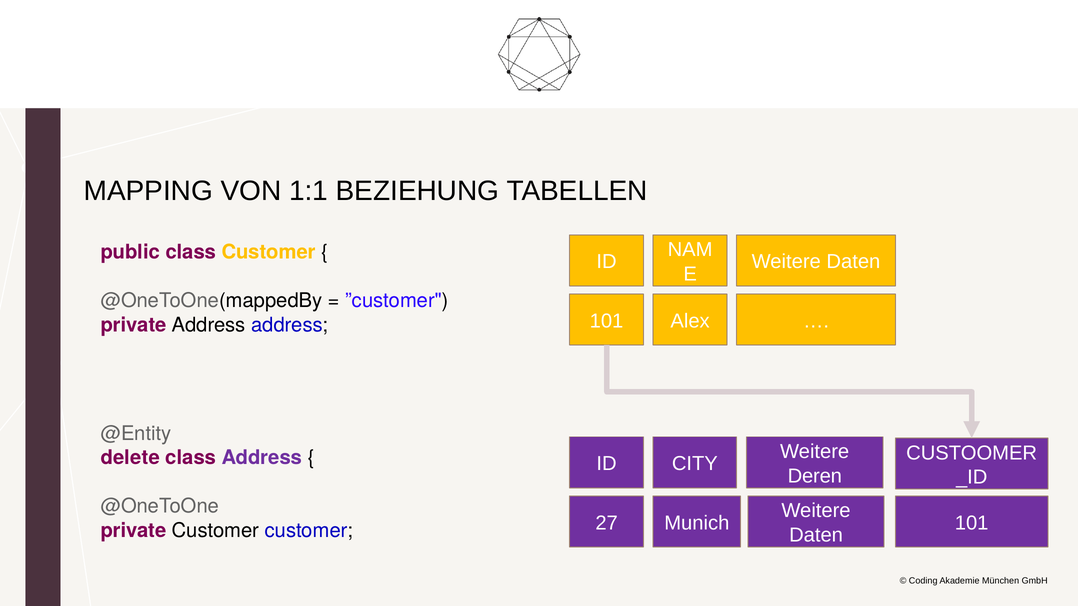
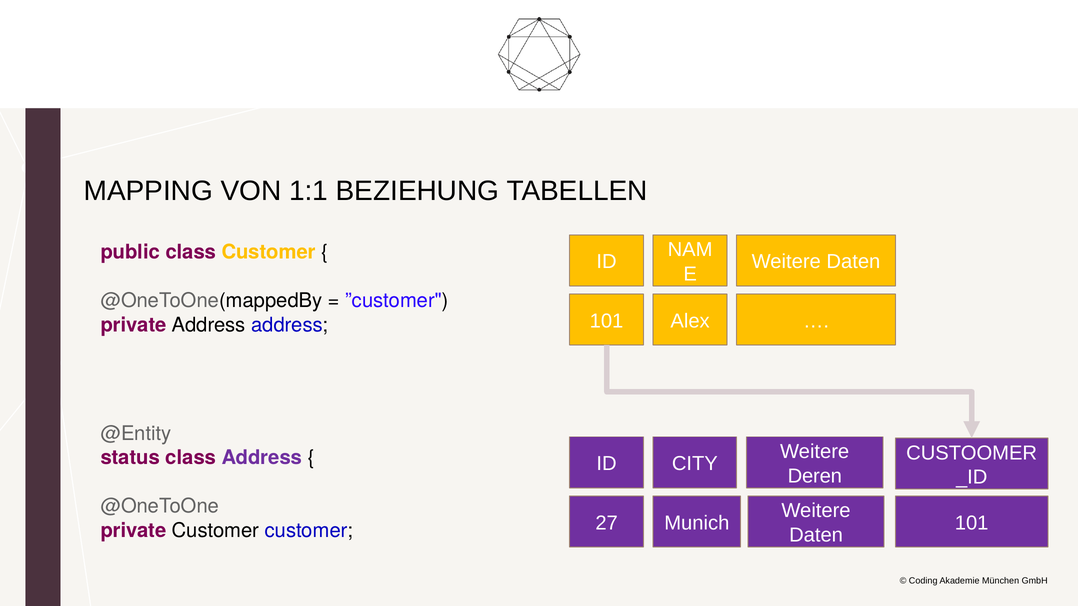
delete: delete -> status (130, 458)
